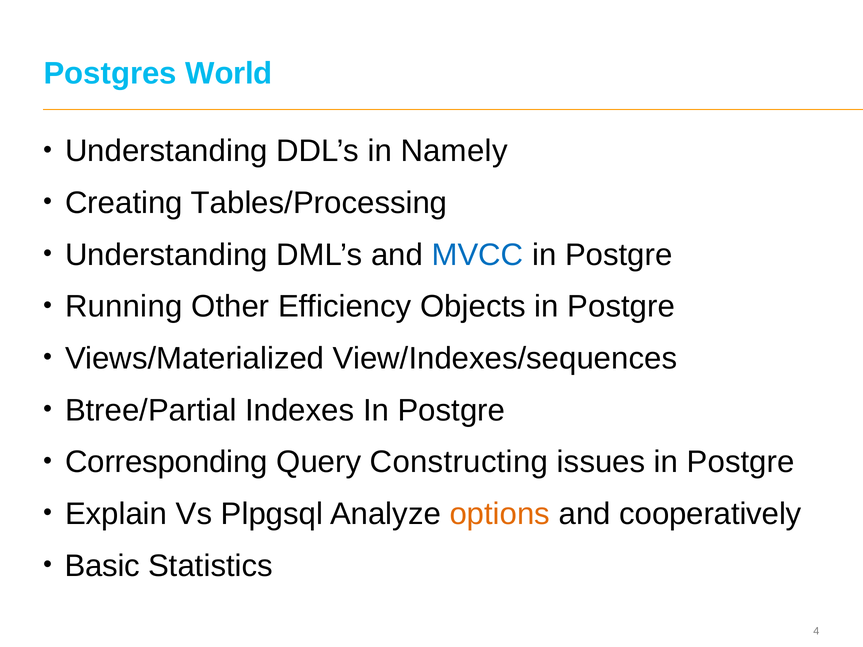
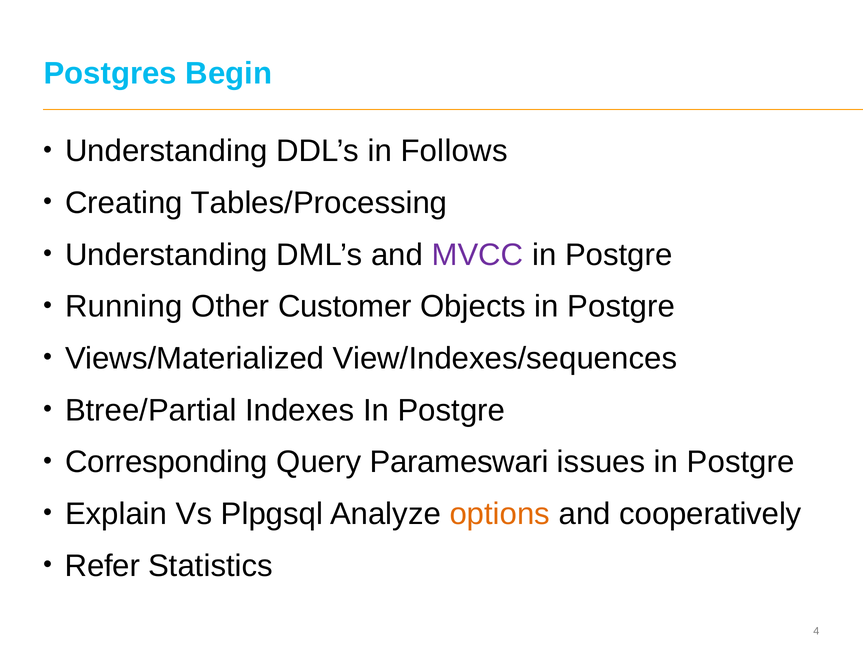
World: World -> Begin (229, 74)
Namely: Namely -> Follows (454, 151)
MVCC colour: blue -> purple (478, 255)
Efficiency: Efficiency -> Customer (345, 307)
Constructing: Constructing -> Parameswari (459, 462)
Basic: Basic -> Refer (102, 566)
